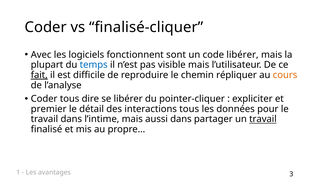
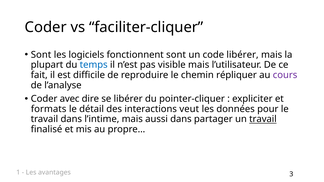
finalisé-cliquer: finalisé-cliquer -> faciliter-cliquer (146, 27)
Avec: Avec -> Sont (41, 55)
fait underline: present -> none (39, 75)
cours colour: orange -> purple (285, 75)
Coder tous: tous -> avec (70, 99)
premier: premier -> formats (49, 109)
interactions tous: tous -> veut (189, 109)
